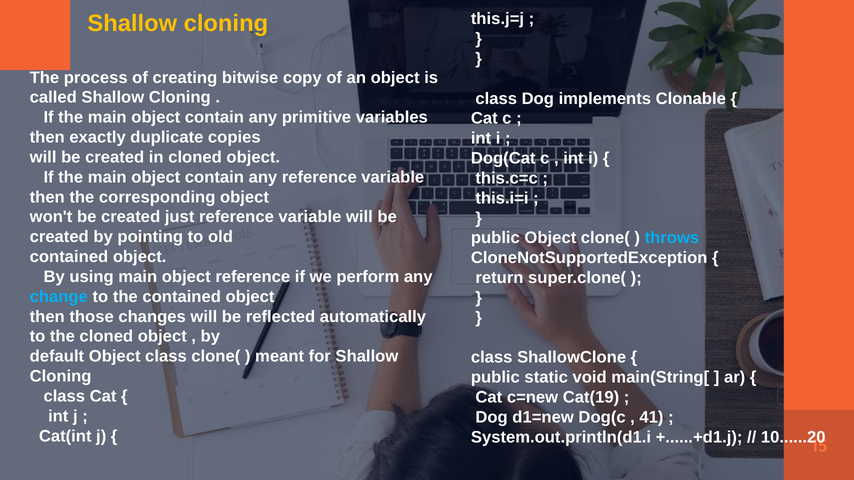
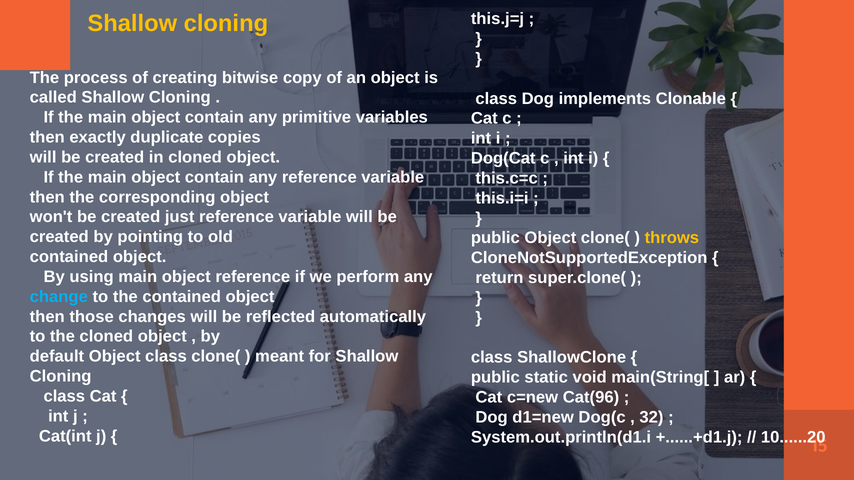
throws colour: light blue -> yellow (672, 238)
Cat(19: Cat(19 -> Cat(96 (591, 398)
41: 41 -> 32 (651, 418)
